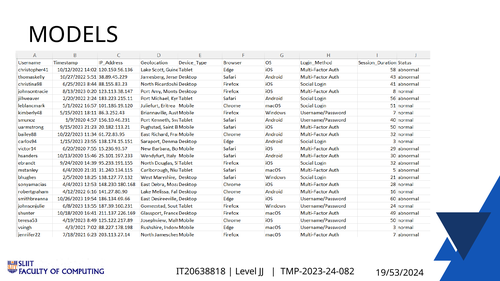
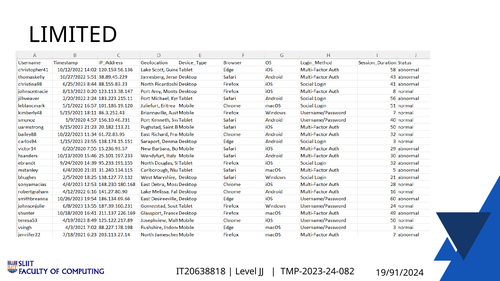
MODELS: MODELS -> LIMITED (73, 35)
19/53/2024: 19/53/2024 -> 19/91/2024 (400, 273)
